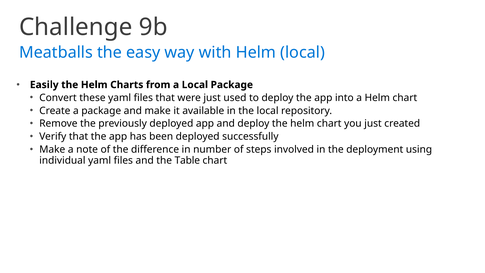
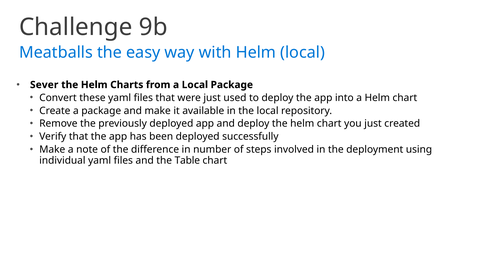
Easily: Easily -> Sever (44, 85)
